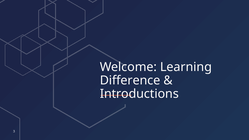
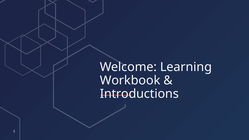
Difference: Difference -> Workbook (130, 80)
